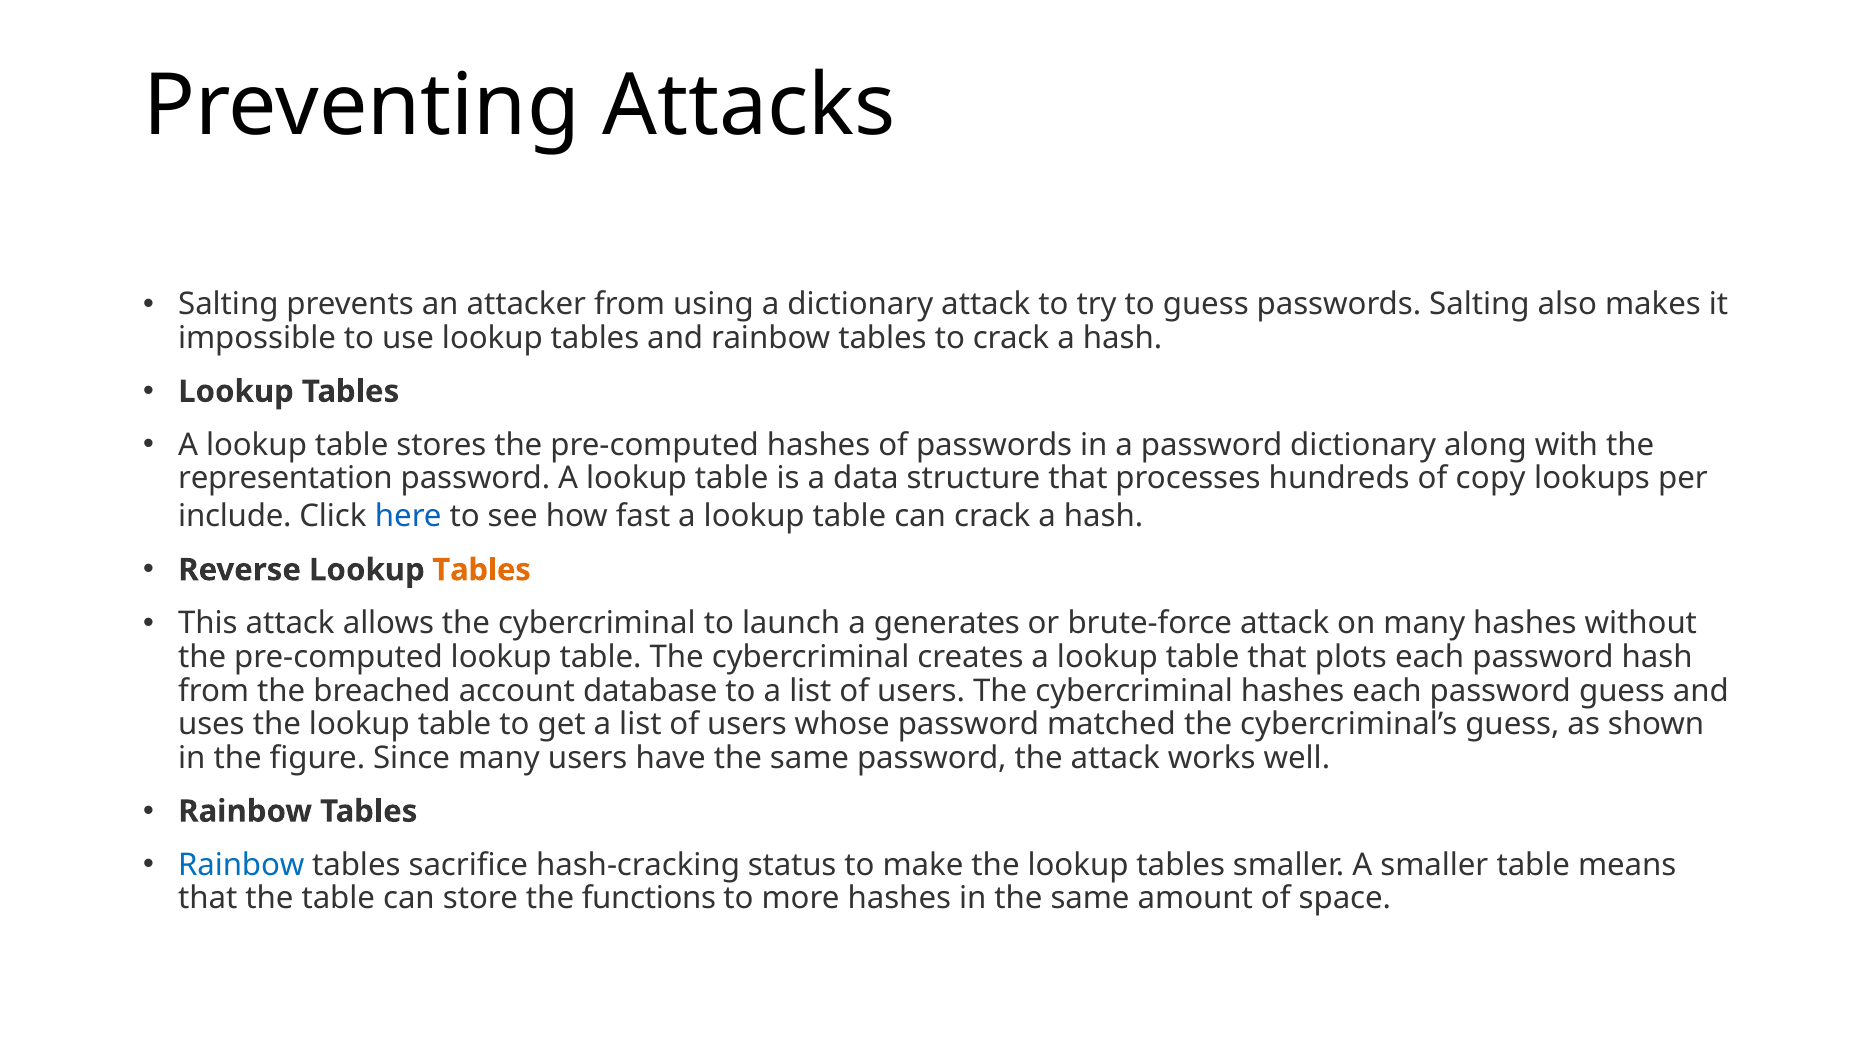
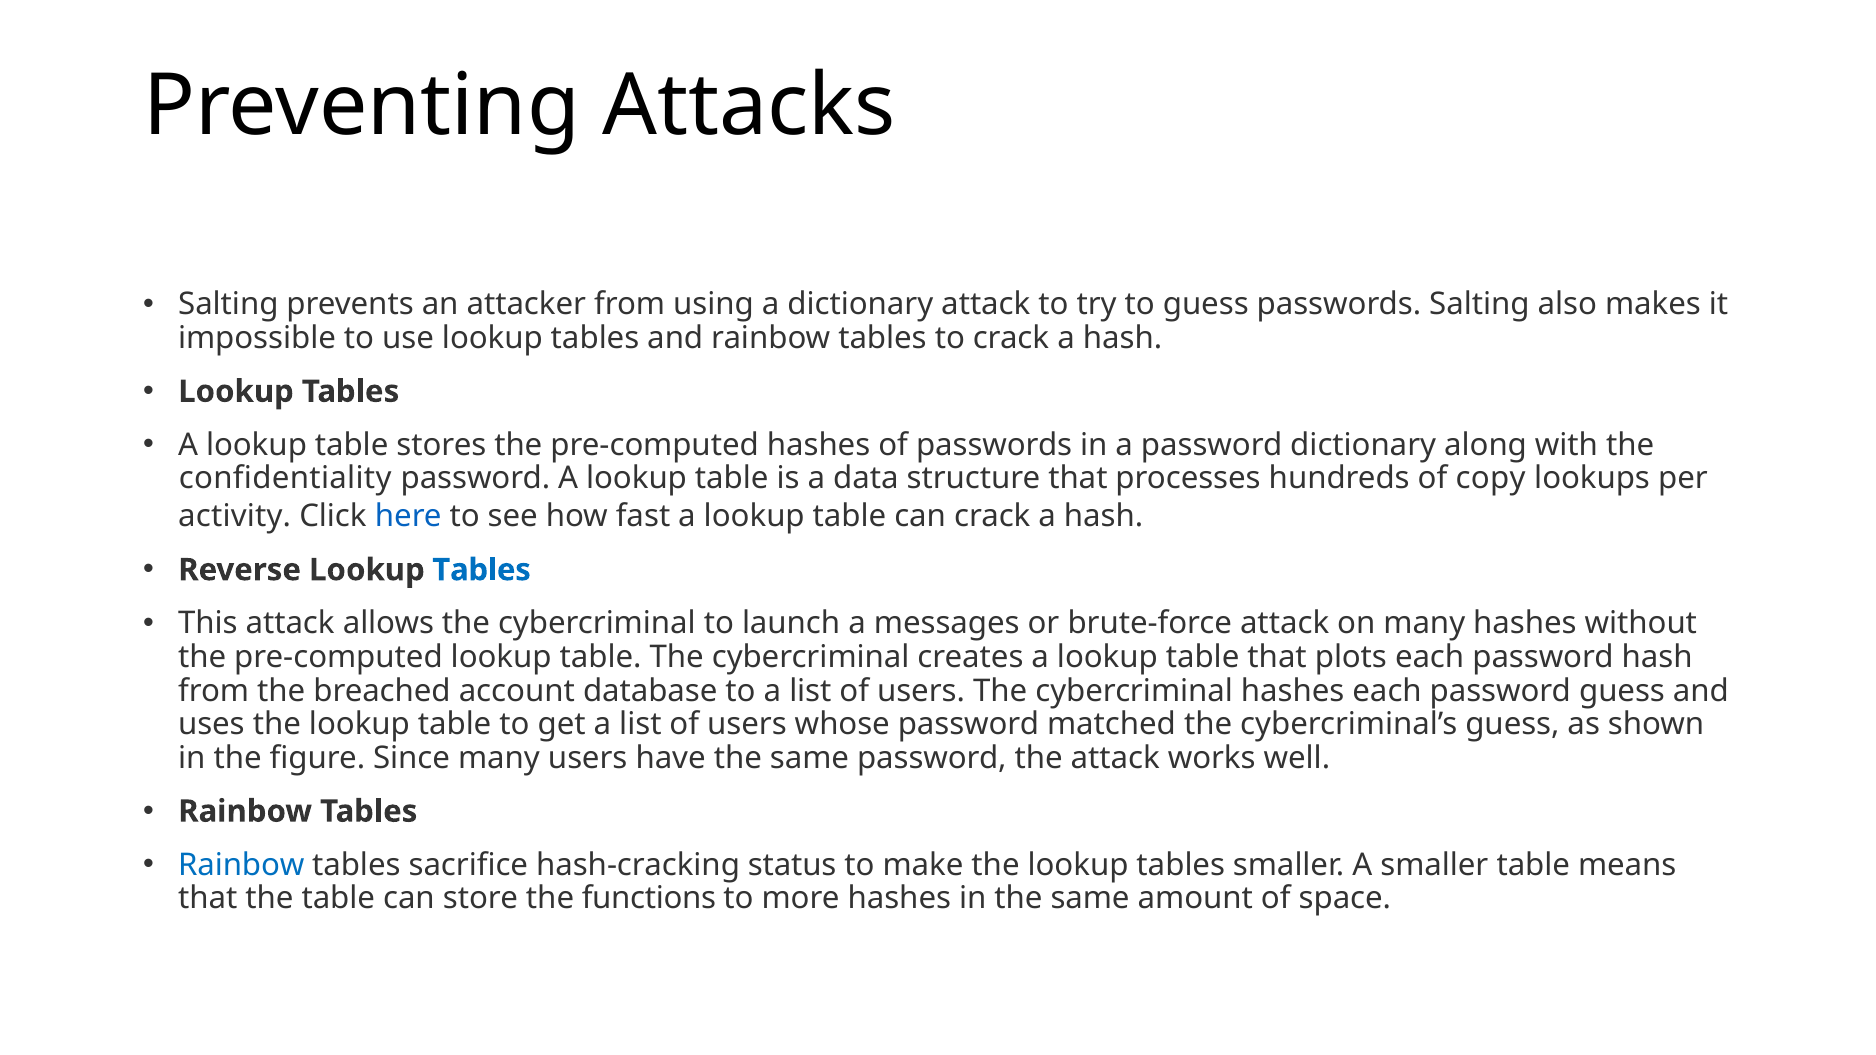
representation: representation -> confidentiality (285, 479)
include: include -> activity (235, 516)
Tables colour: orange -> blue (482, 570)
generates: generates -> messages (947, 623)
